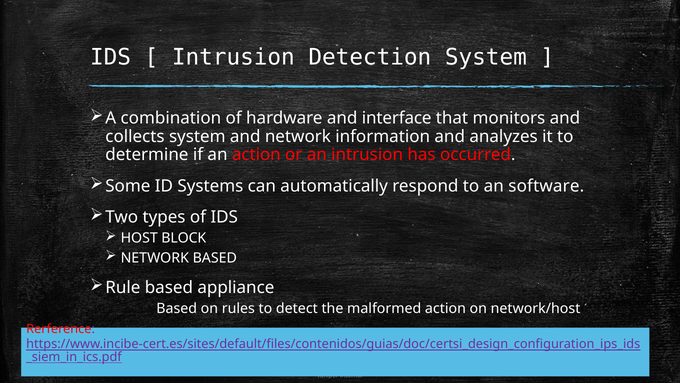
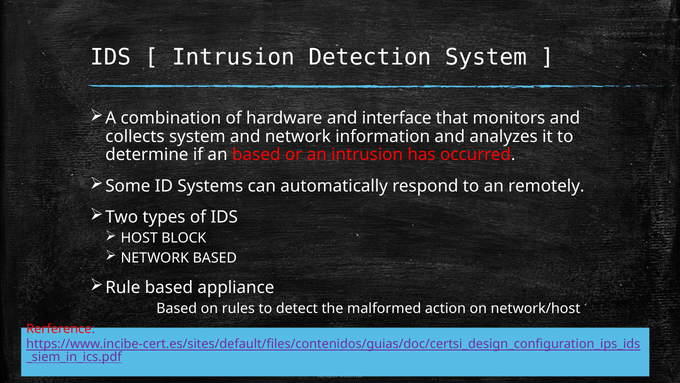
an action: action -> based (256, 155)
software: software -> remotely (546, 186)
